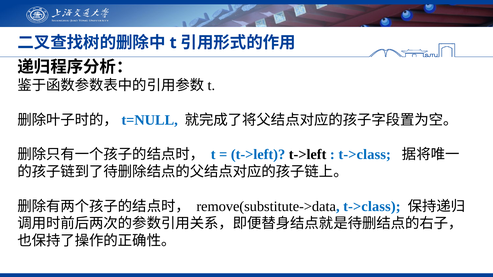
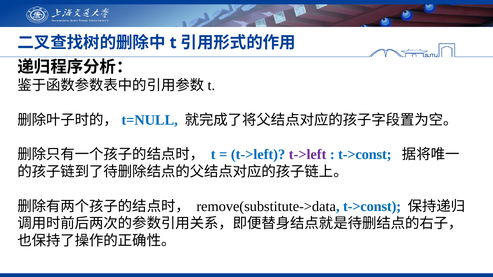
t->left colour: black -> purple (308, 155)
t->class: t->class -> t->const (365, 155)
remove(substitute->data t->class: t->class -> t->const (372, 207)
